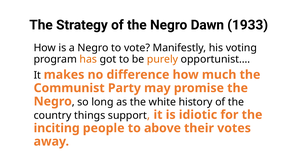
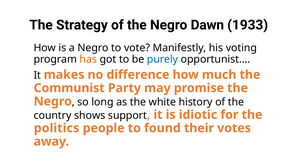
purely colour: orange -> blue (163, 59)
things: things -> shows (90, 115)
inciting: inciting -> politics (57, 128)
above: above -> found (162, 128)
